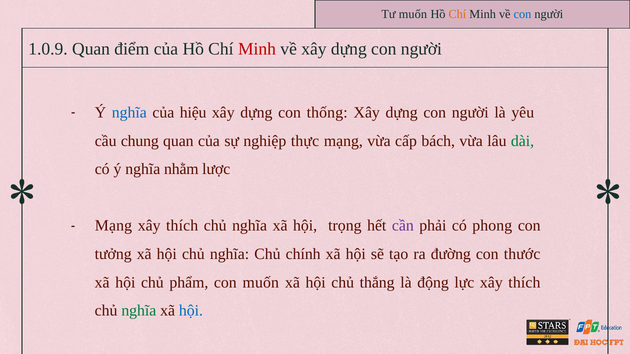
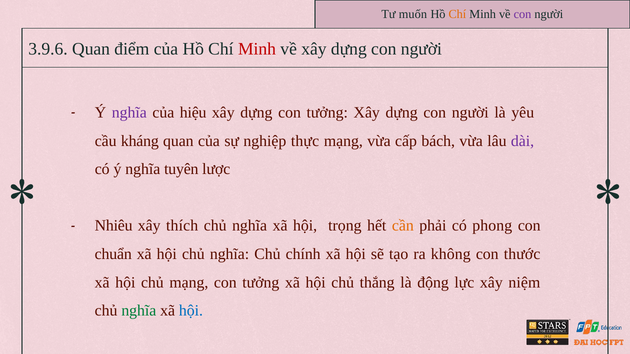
con colour: blue -> purple (523, 14)
1.0.9: 1.0.9 -> 3.9.6 (48, 49)
nghĩa colour: blue -> purple (129, 113)
dựng con thống: thống -> tưởng (327, 113)
chung: chung -> kháng (140, 141)
dài colour: green -> purple (523, 141)
nhằm: nhằm -> tuyên (181, 169)
Mạng: Mạng -> Nhiêu (114, 226)
cần colour: purple -> orange (403, 226)
tưởng: tưởng -> chuẩn (113, 254)
đường: đường -> không (451, 254)
chủ phẩm: phẩm -> mạng (189, 283)
muốn: muốn -> tưởng (261, 283)
lực xây thích: thích -> niệm (524, 283)
